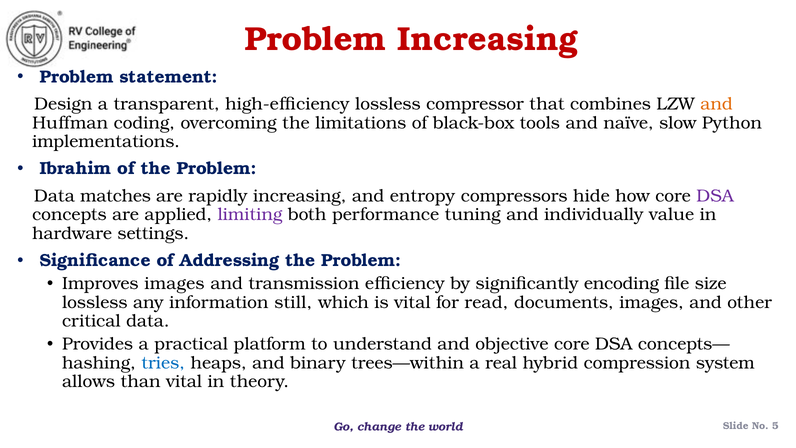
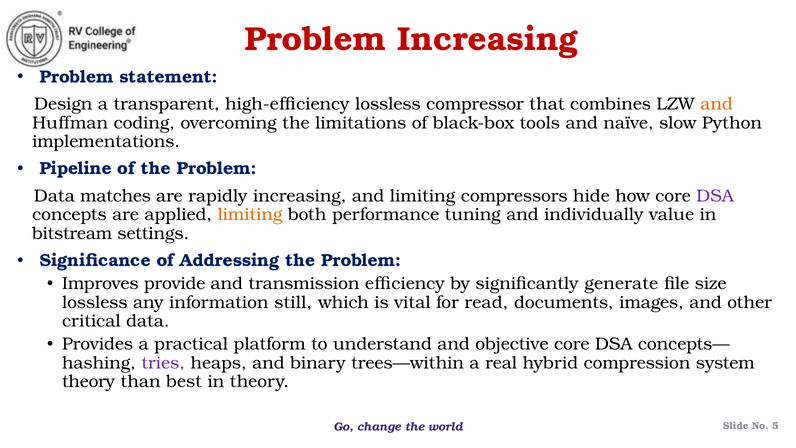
Ibrahim: Ibrahim -> Pipeline (76, 169)
and entropy: entropy -> limiting (422, 196)
limiting colour: purple -> orange (250, 215)
hardware: hardware -> bitstream (72, 233)
Improves images: images -> provide (175, 283)
encoding: encoding -> generate (621, 283)
tries colour: blue -> purple (163, 363)
allows: allows -> theory (89, 381)
than vital: vital -> best (184, 381)
